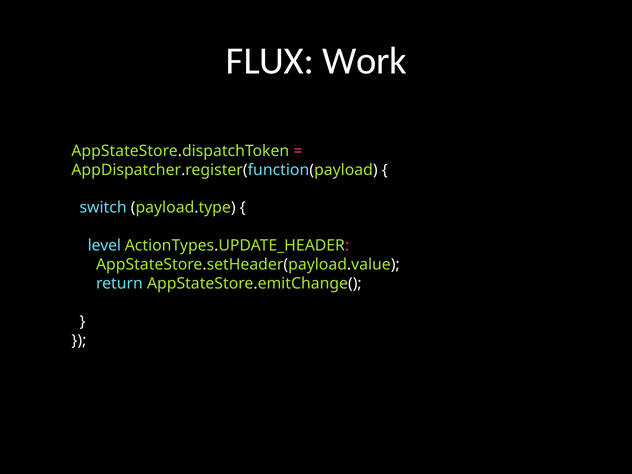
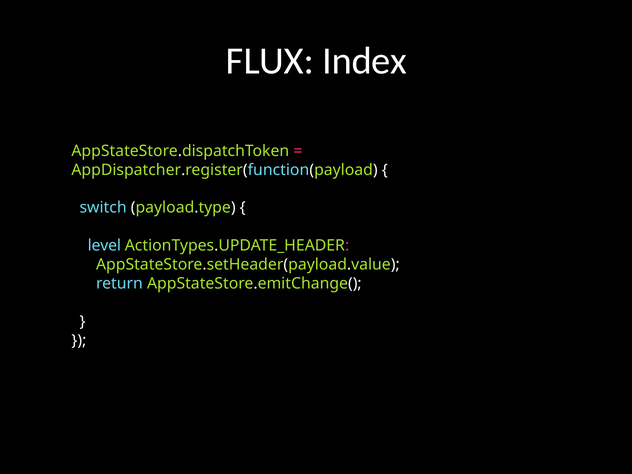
Work: Work -> Index (365, 61)
